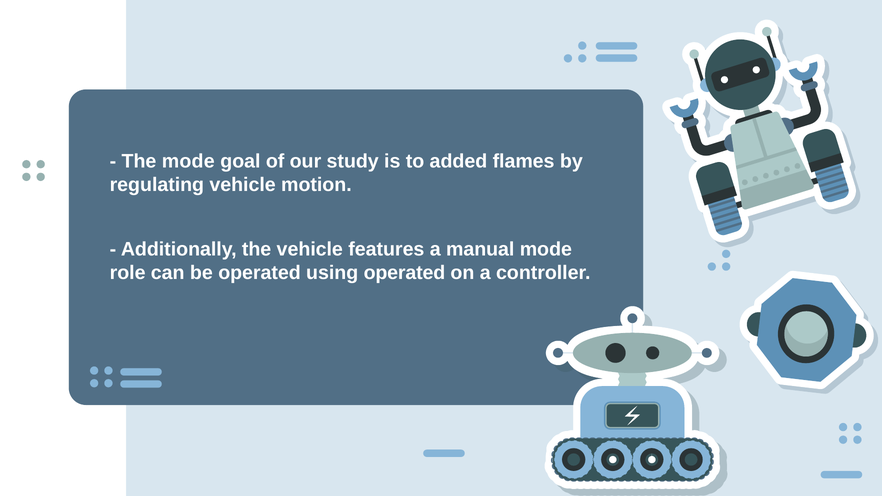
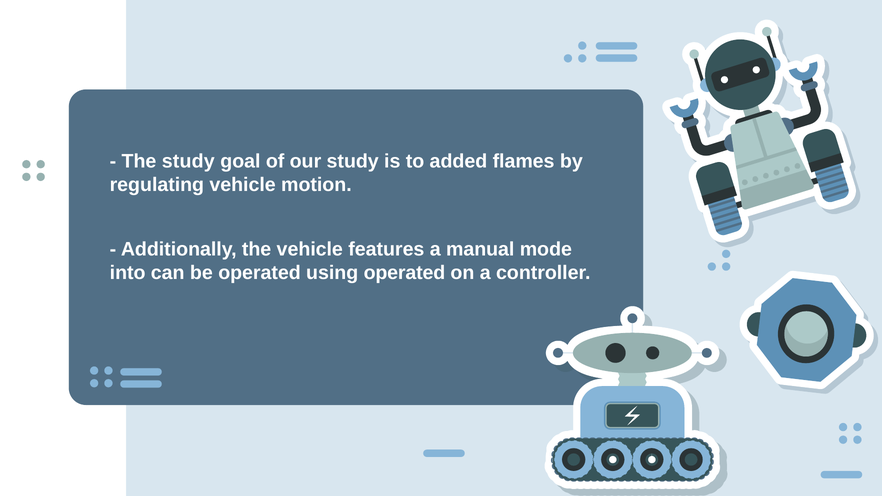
The mode: mode -> study (188, 161)
role: role -> into (128, 273)
